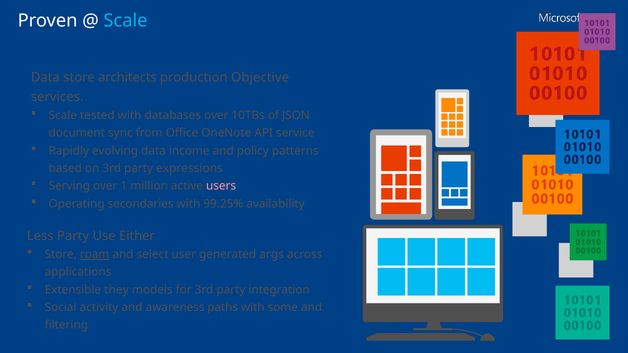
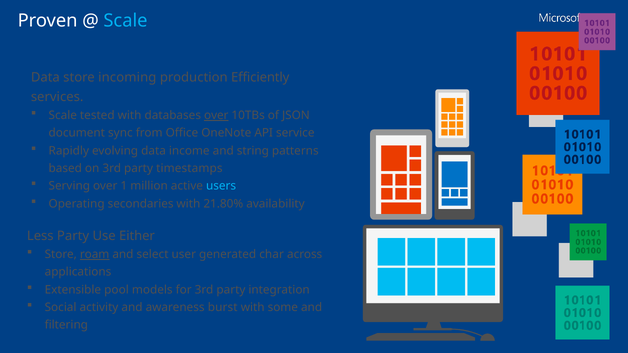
architects: architects -> incoming (127, 78)
Objective: Objective -> Efficiently (260, 78)
over underline: none -> present (216, 115)
policy: policy -> string (253, 151)
expressions: expressions -> timestamps (189, 168)
users colour: pink -> light blue (221, 186)
99.25%: 99.25% -> 21.80% (223, 204)
args: args -> char (272, 255)
they: they -> pool (117, 290)
paths: paths -> burst (223, 308)
